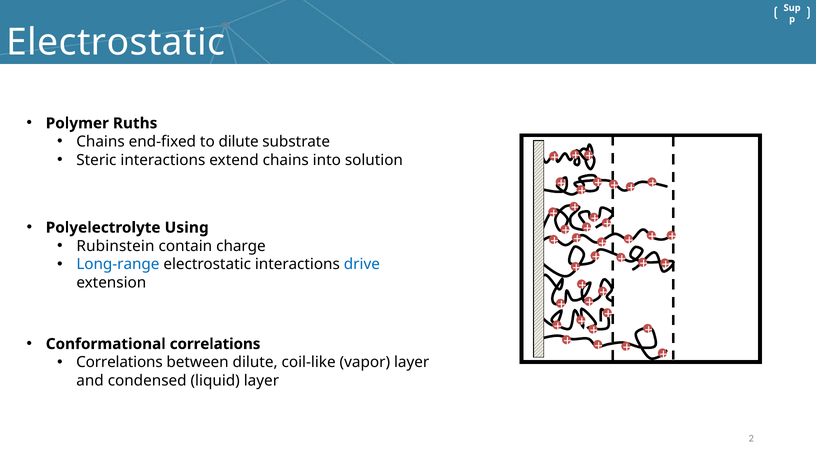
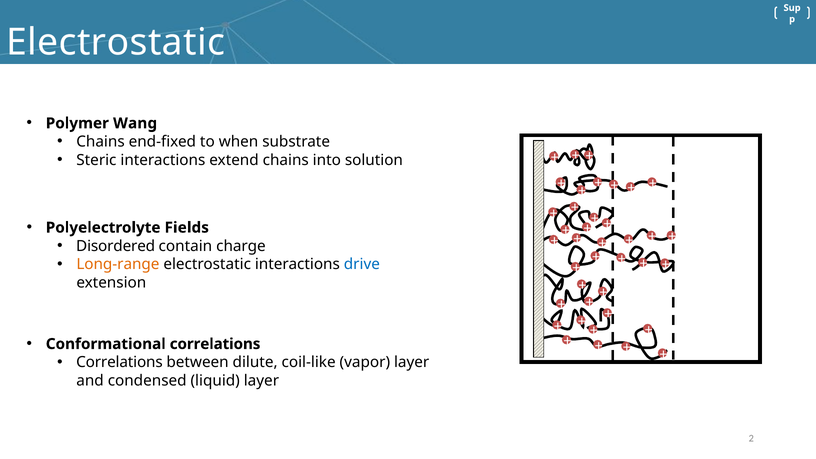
Ruths: Ruths -> Wang (135, 123)
to dilute: dilute -> when (239, 142)
Using: Using -> Fields (187, 228)
Rubinstein: Rubinstein -> Disordered (116, 246)
Long-range colour: blue -> orange (118, 264)
